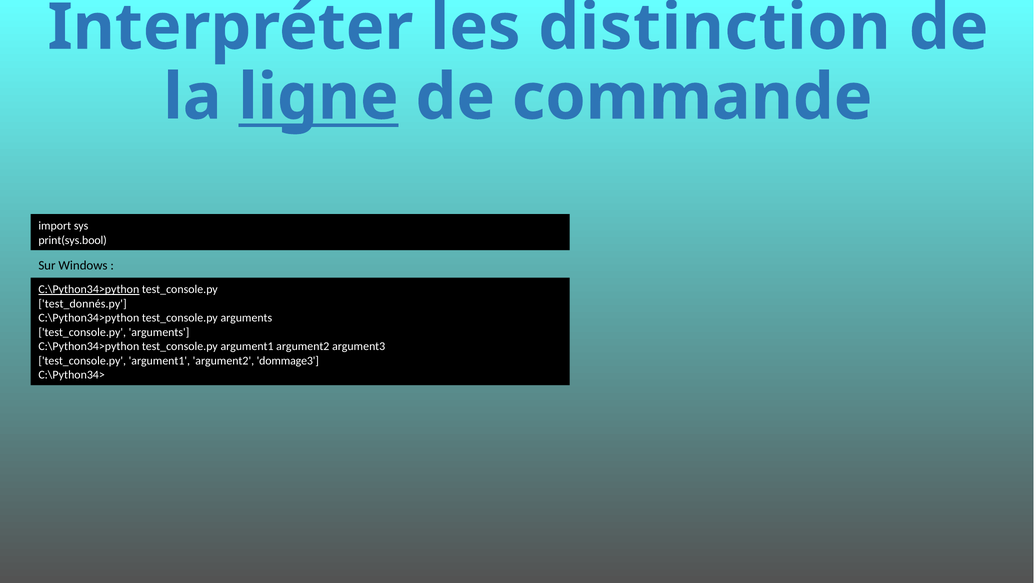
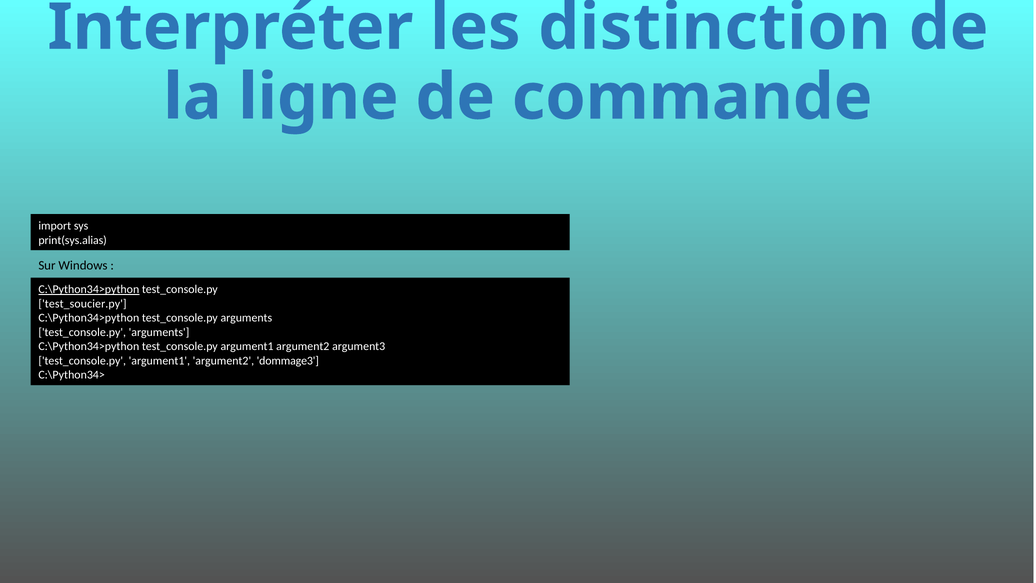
ligne underline: present -> none (319, 97)
print(sys.bool: print(sys.bool -> print(sys.alias (73, 240)
test_donnés.py: test_donnés.py -> test_soucier.py (83, 304)
